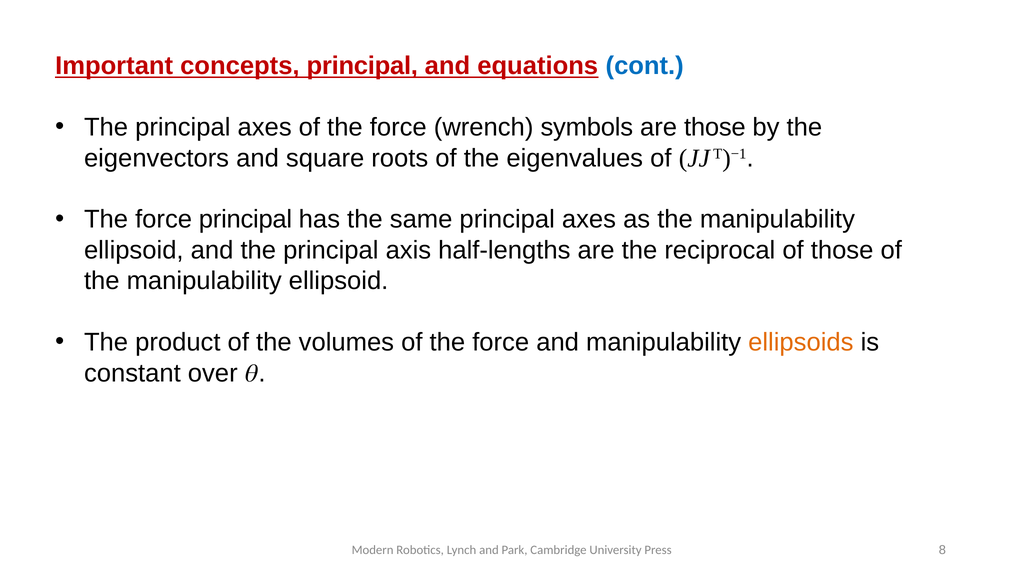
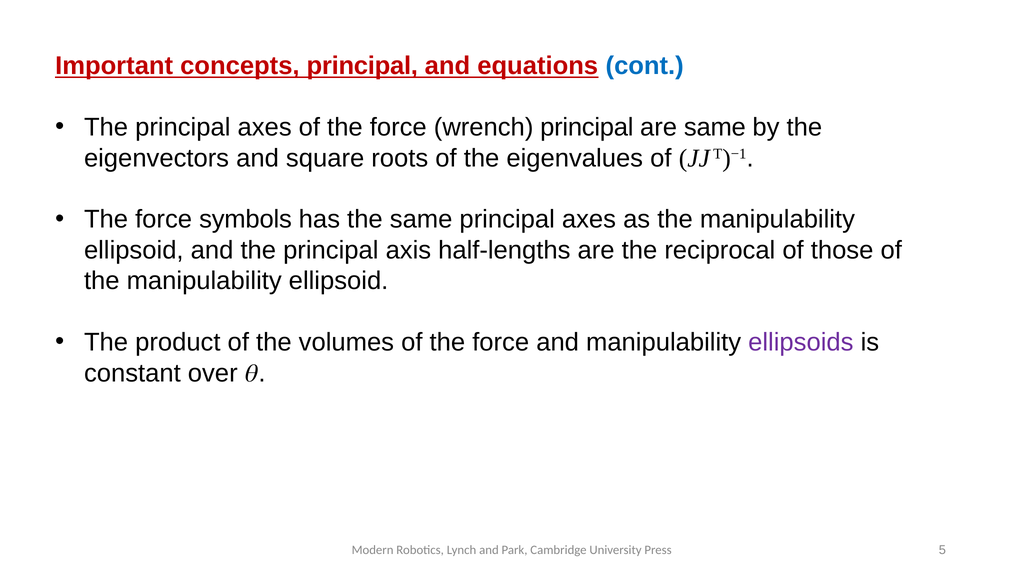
wrench symbols: symbols -> principal (587, 127)
are those: those -> same (715, 127)
force principal: principal -> symbols (245, 220)
ellipsoids colour: orange -> purple (801, 342)
8: 8 -> 5 (942, 550)
